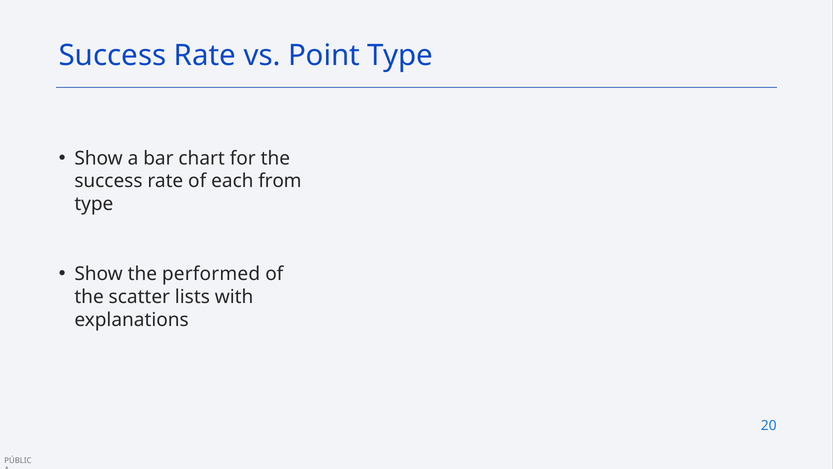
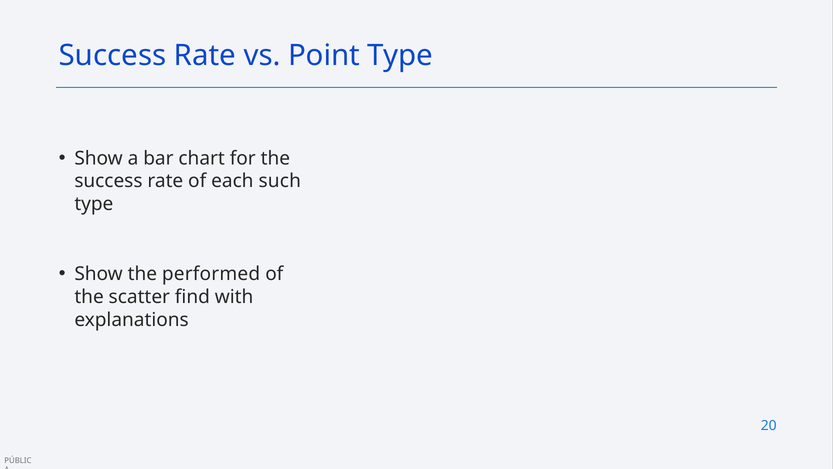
from: from -> such (280, 181)
lists: lists -> find (192, 297)
